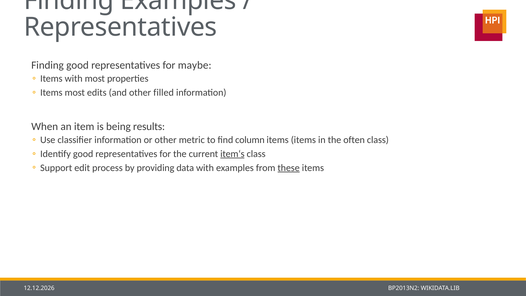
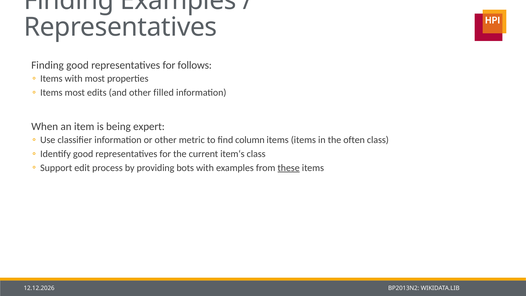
maybe: maybe -> follows (195, 65)
results: results -> expert (149, 126)
item‘s underline: present -> none (232, 154)
data: data -> bots (185, 168)
